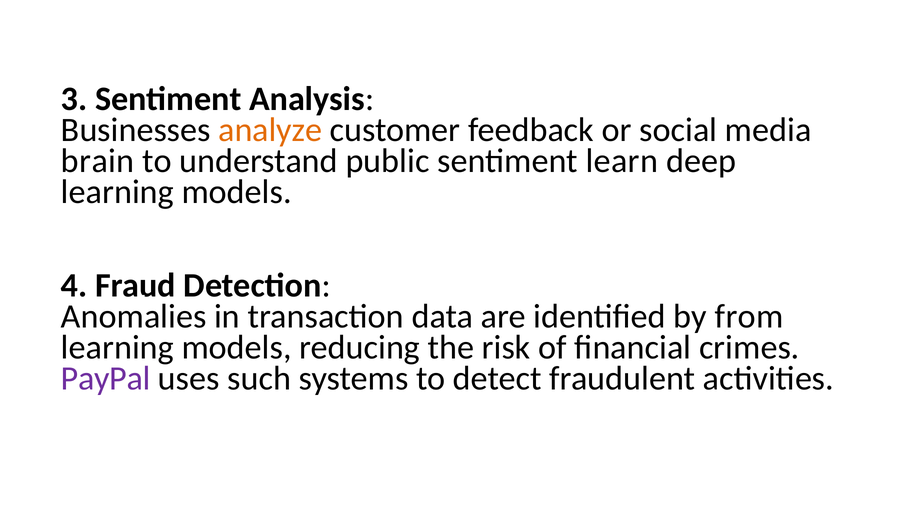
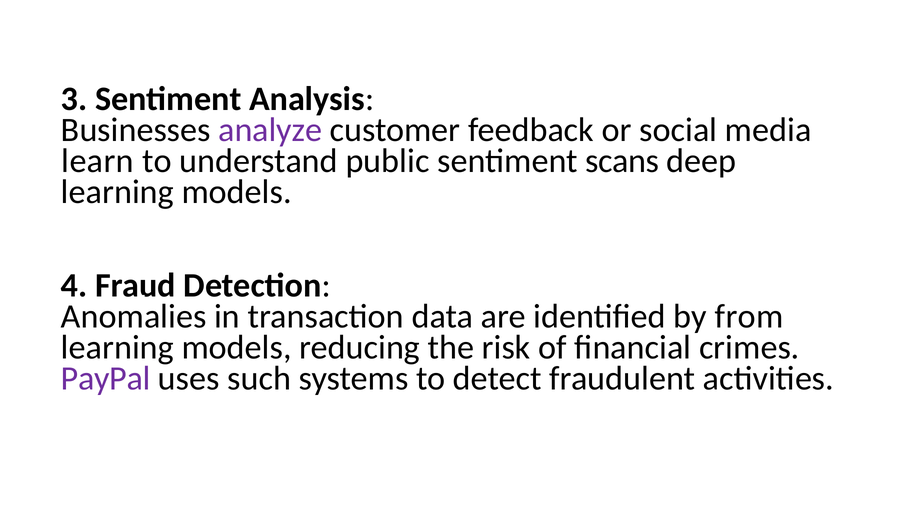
analyze colour: orange -> purple (270, 130)
brain: brain -> learn (98, 161)
learn: learn -> scans (622, 161)
